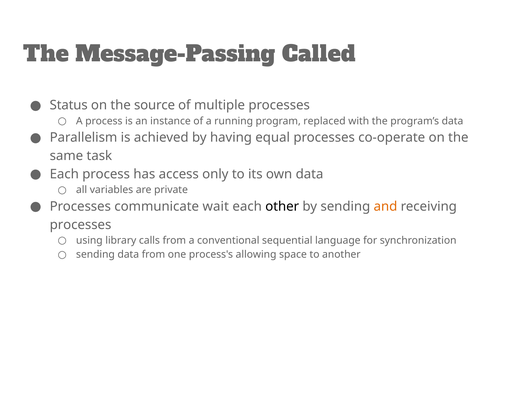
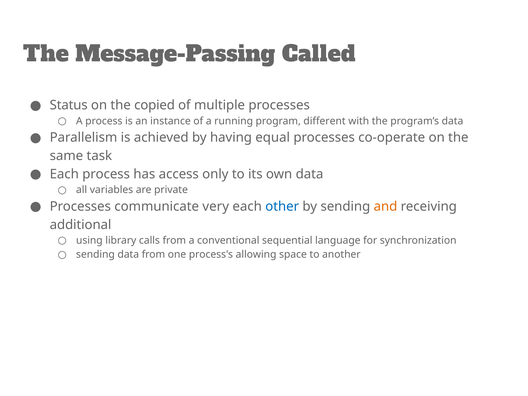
source: source -> copied (155, 105)
replaced: replaced -> different (325, 121)
wait: wait -> very (216, 206)
other colour: black -> blue (282, 206)
processes: processes -> additional (81, 225)
